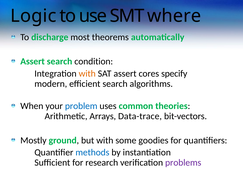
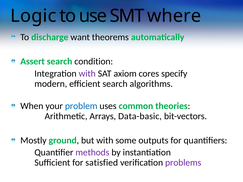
most: most -> want (80, 37)
with colour: orange -> purple (87, 74)
SAT assert: assert -> axiom (125, 74)
Data-trace: Data-trace -> Data-basic (140, 116)
goodies: goodies -> outputs (153, 141)
methods colour: blue -> purple (92, 153)
research: research -> satisfied (102, 163)
